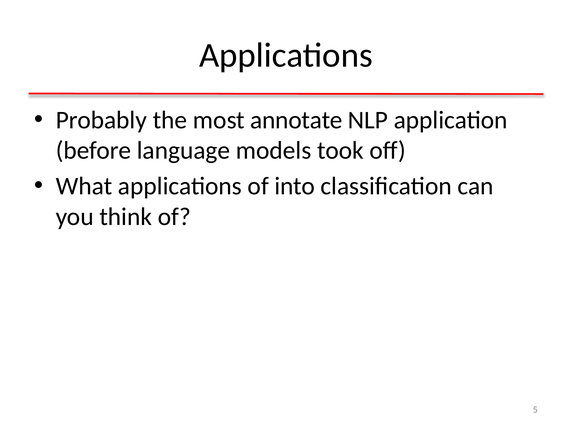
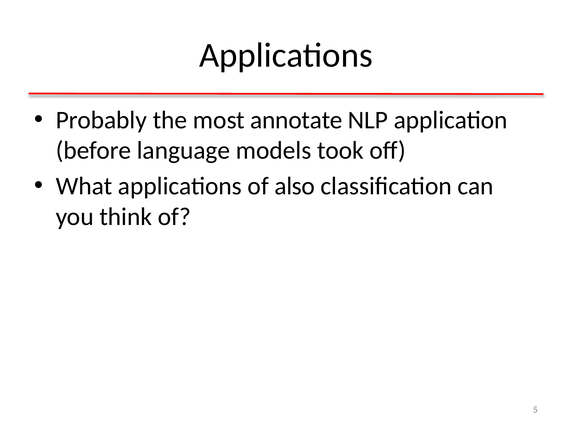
into: into -> also (295, 186)
